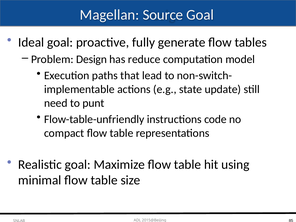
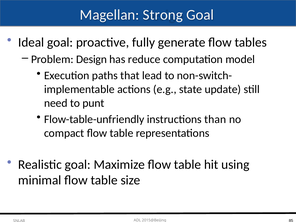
Source: Source -> Strong (163, 15)
code: code -> than (215, 119)
